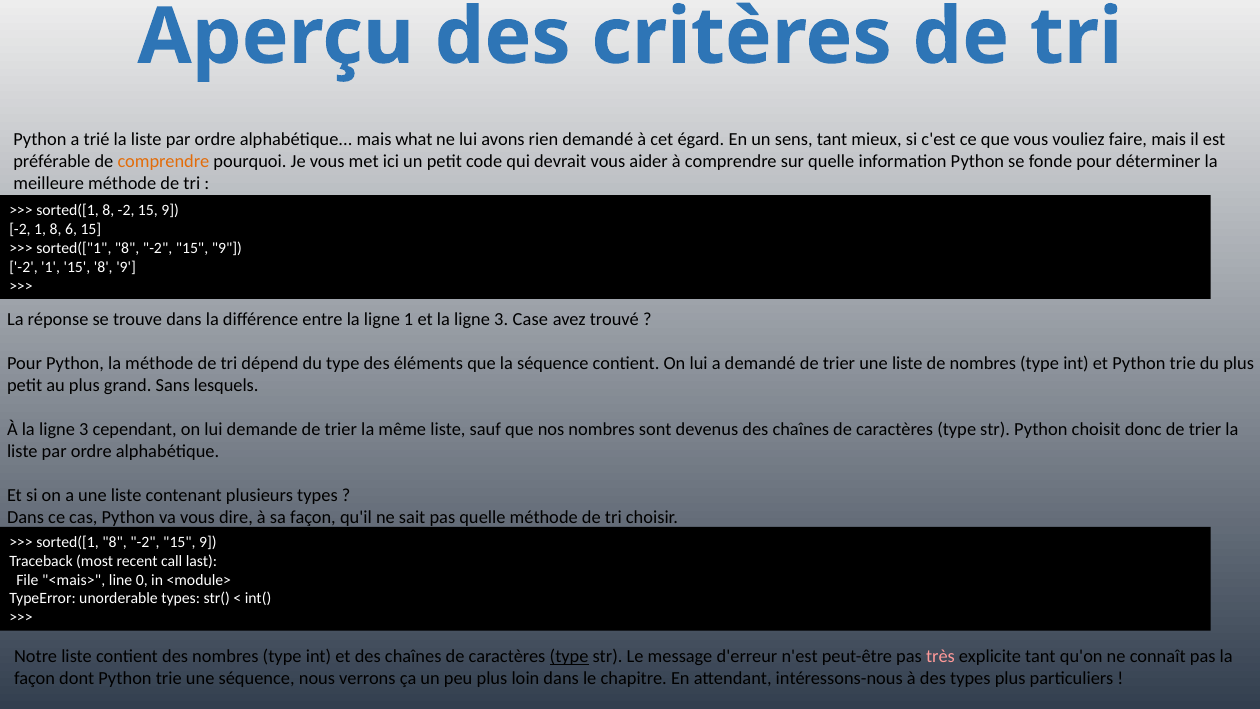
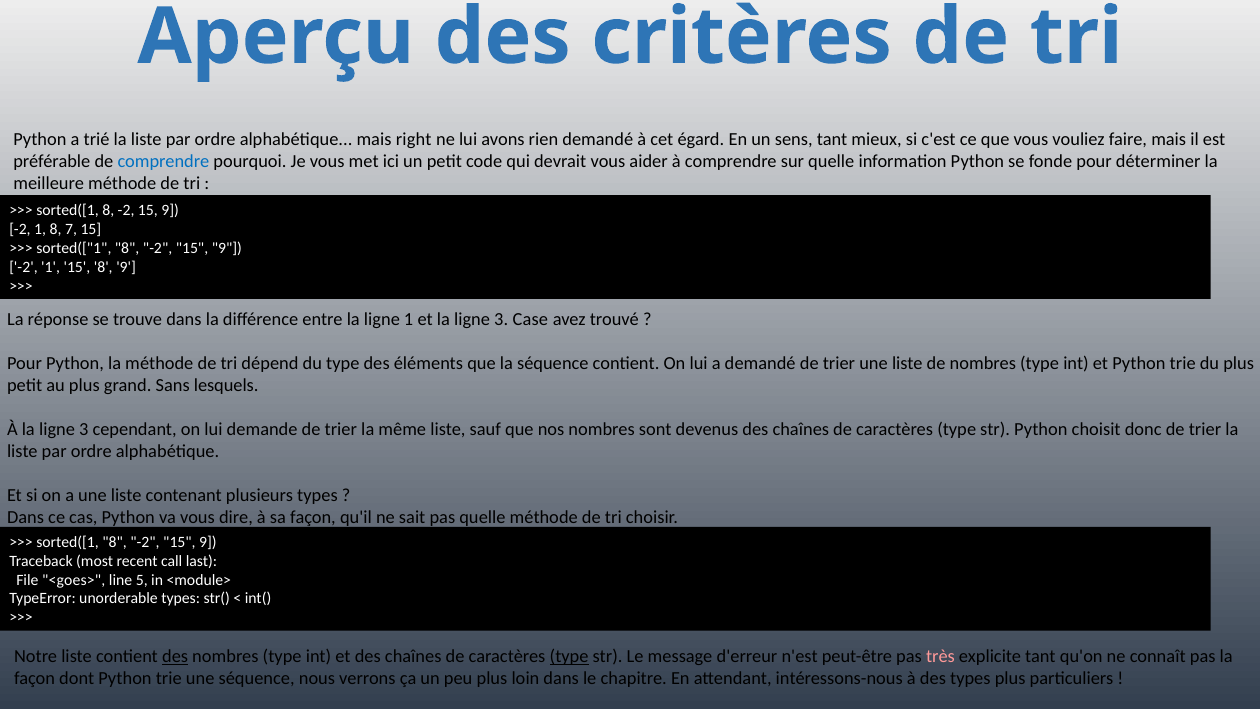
what: what -> right (414, 139)
comprendre colour: orange -> blue (163, 161)
6: 6 -> 7 (71, 229)
<mais>: <mais> -> <goes> (74, 580)
0: 0 -> 5 (142, 580)
des underline: none -> present (175, 656)
